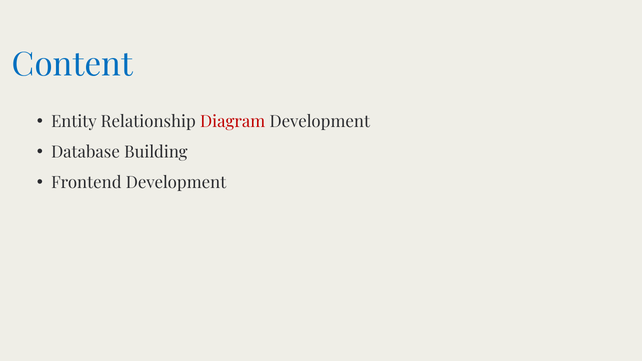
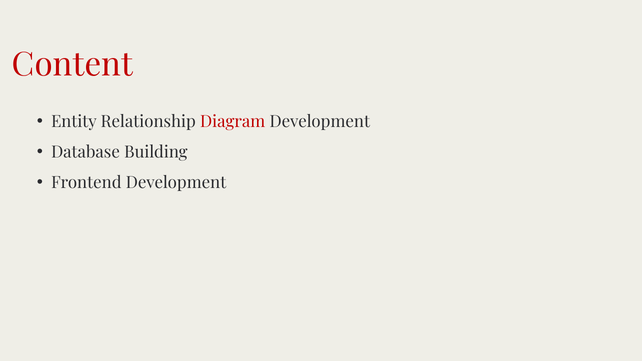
Content colour: blue -> red (72, 65)
